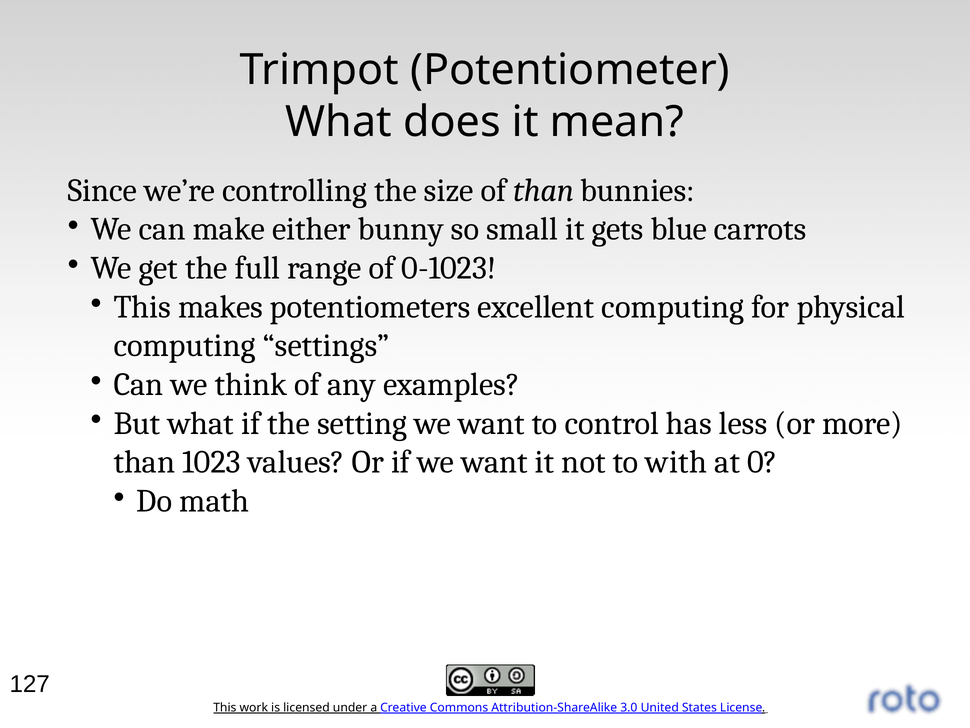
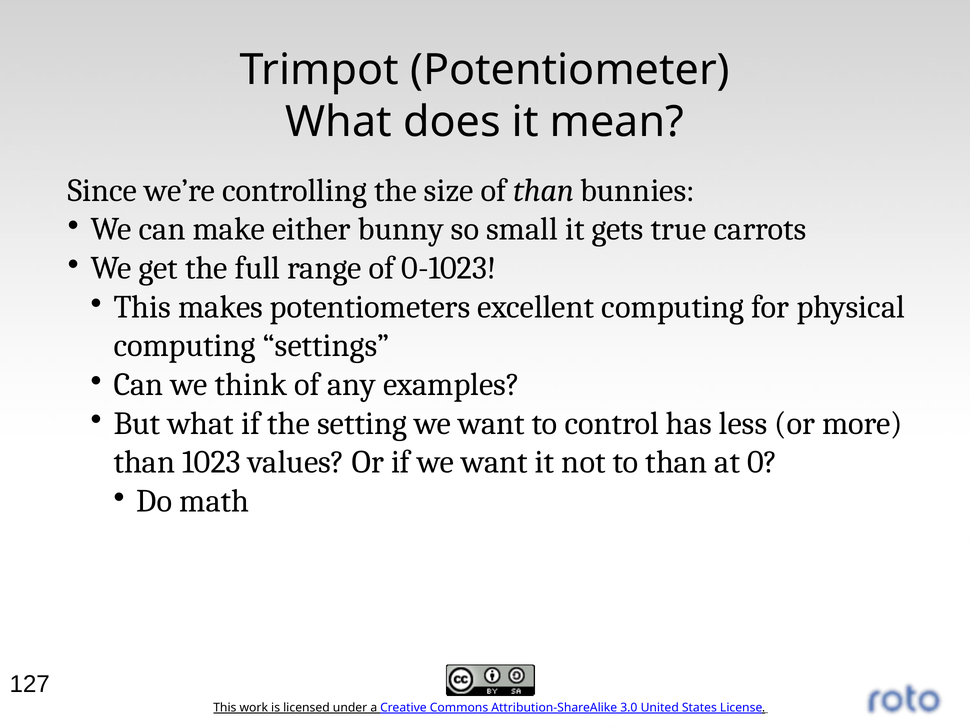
blue: blue -> true (679, 229)
to with: with -> than (676, 462)
